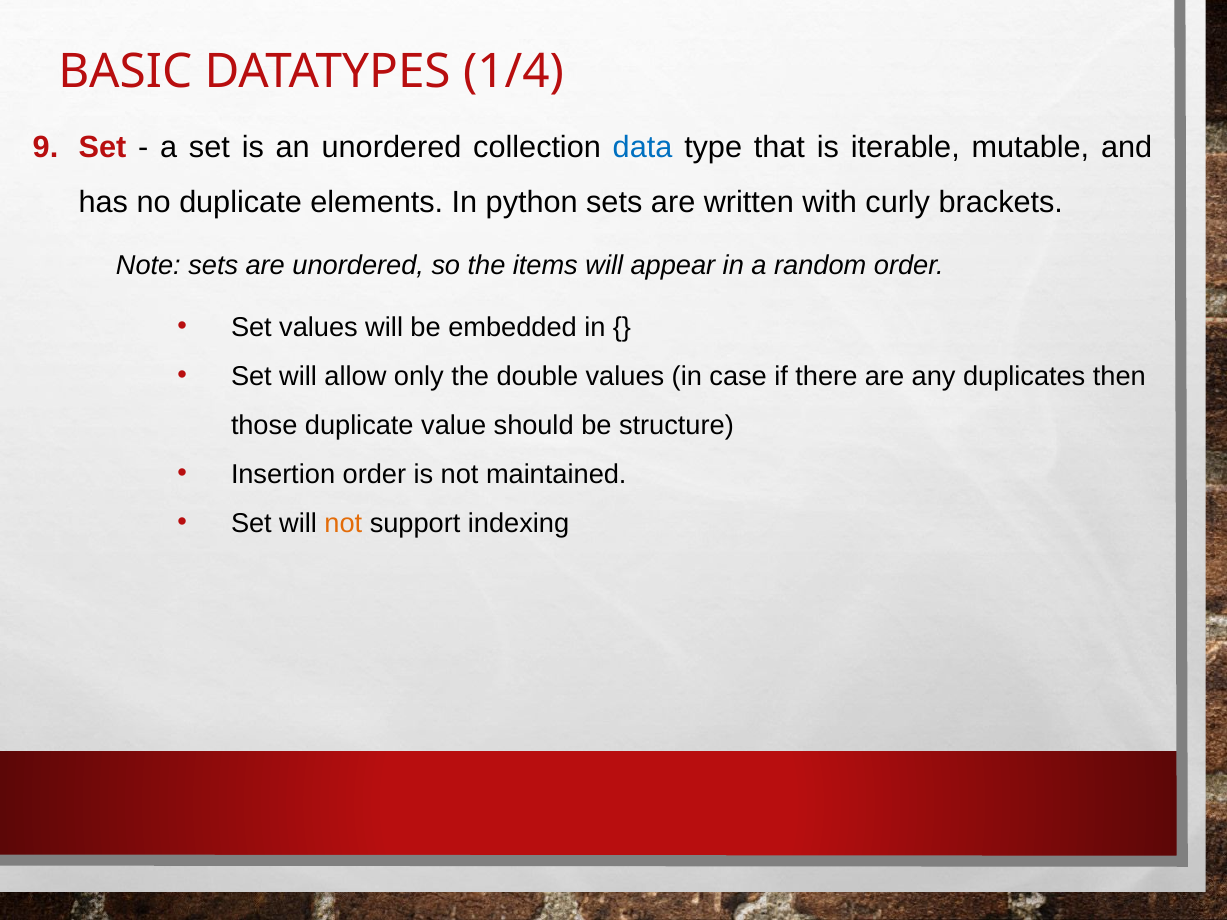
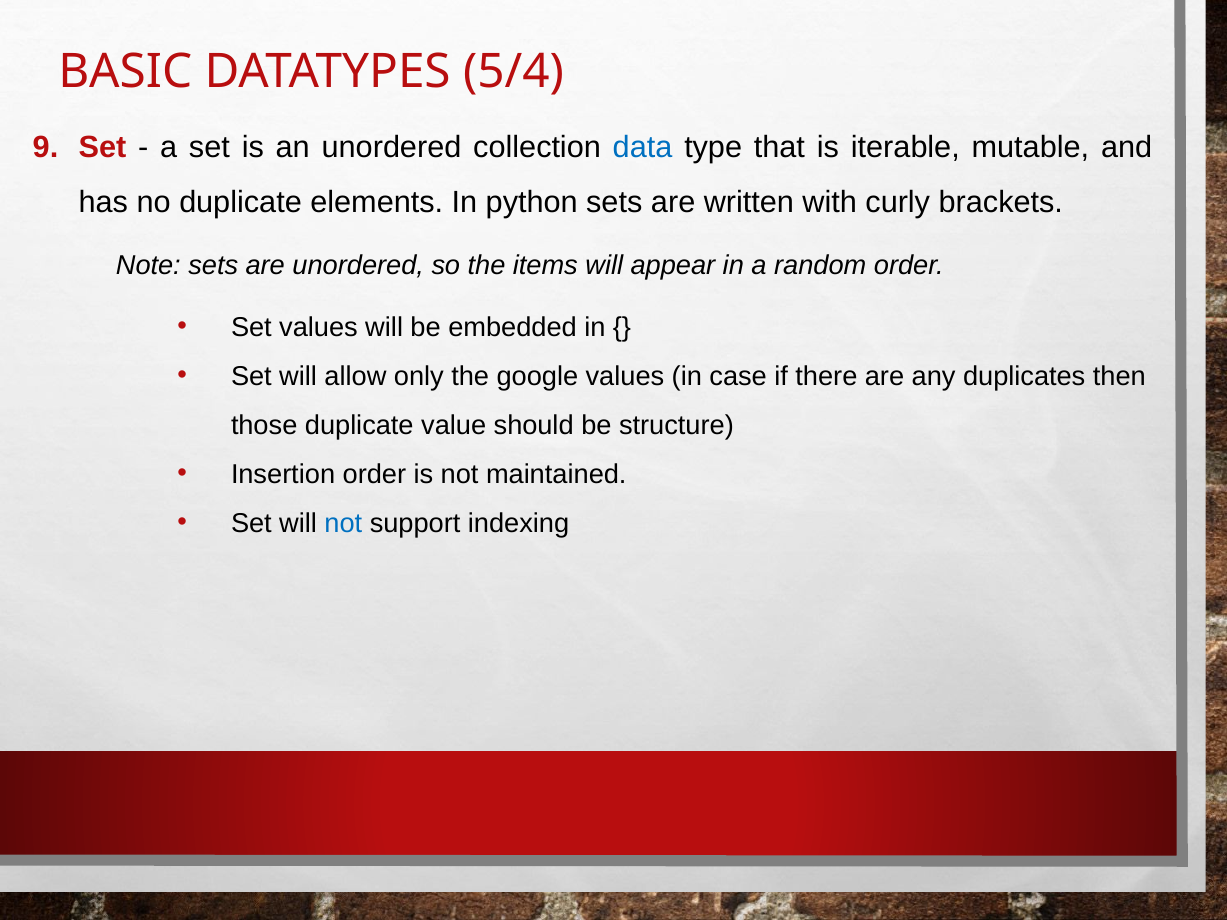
1/4: 1/4 -> 5/4 (513, 71)
double: double -> google (537, 376)
not colour: orange -> blue (343, 523)
